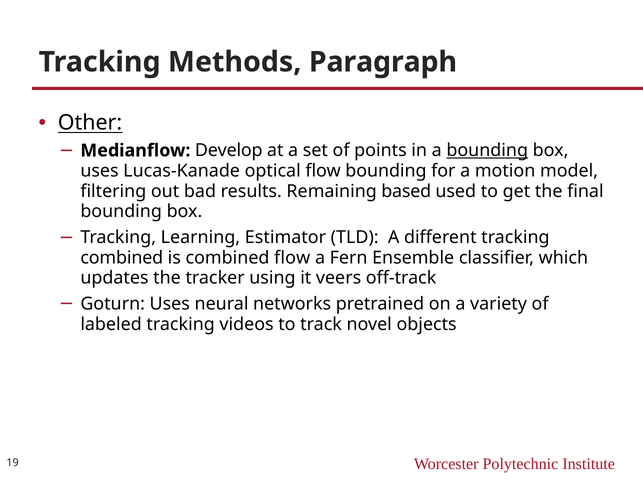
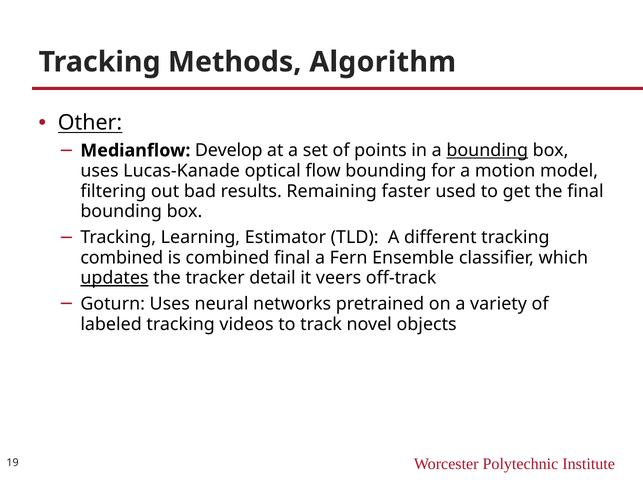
Paragraph: Paragraph -> Algorithm (383, 62)
based: based -> faster (406, 191)
combined flow: flow -> final (292, 258)
updates underline: none -> present (114, 278)
using: using -> detail (272, 278)
